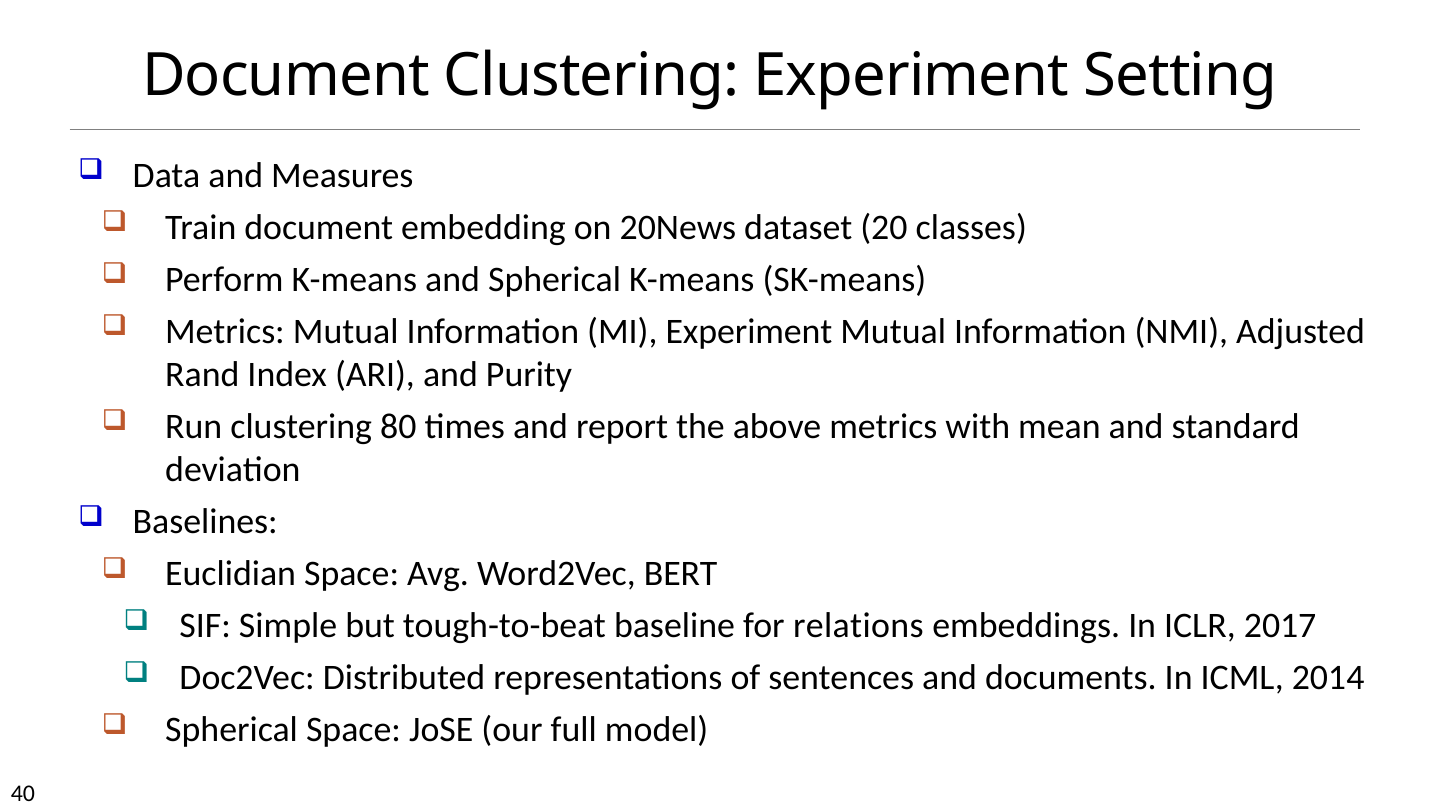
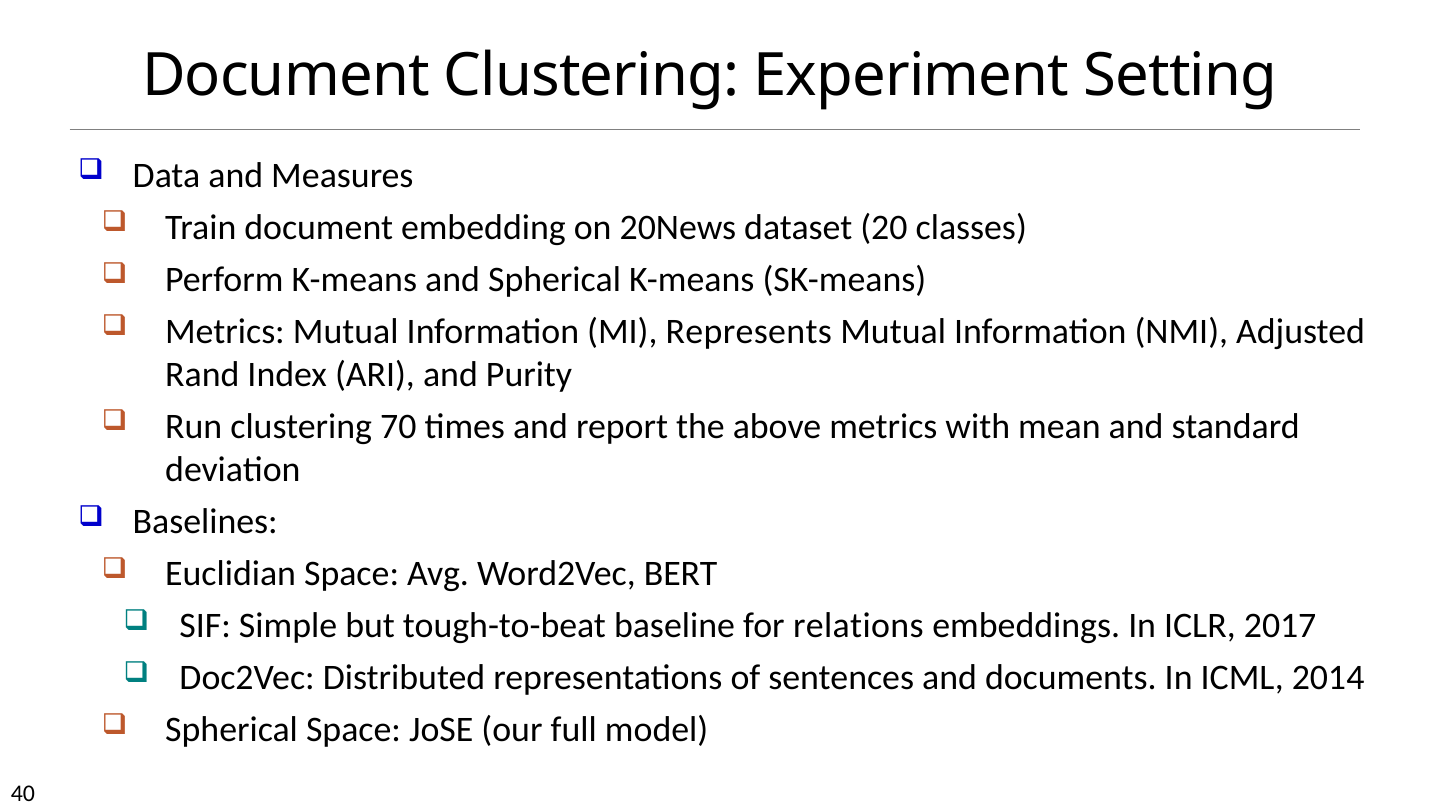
MI Experiment: Experiment -> Represents (749, 331)
80: 80 -> 70 (398, 426)
